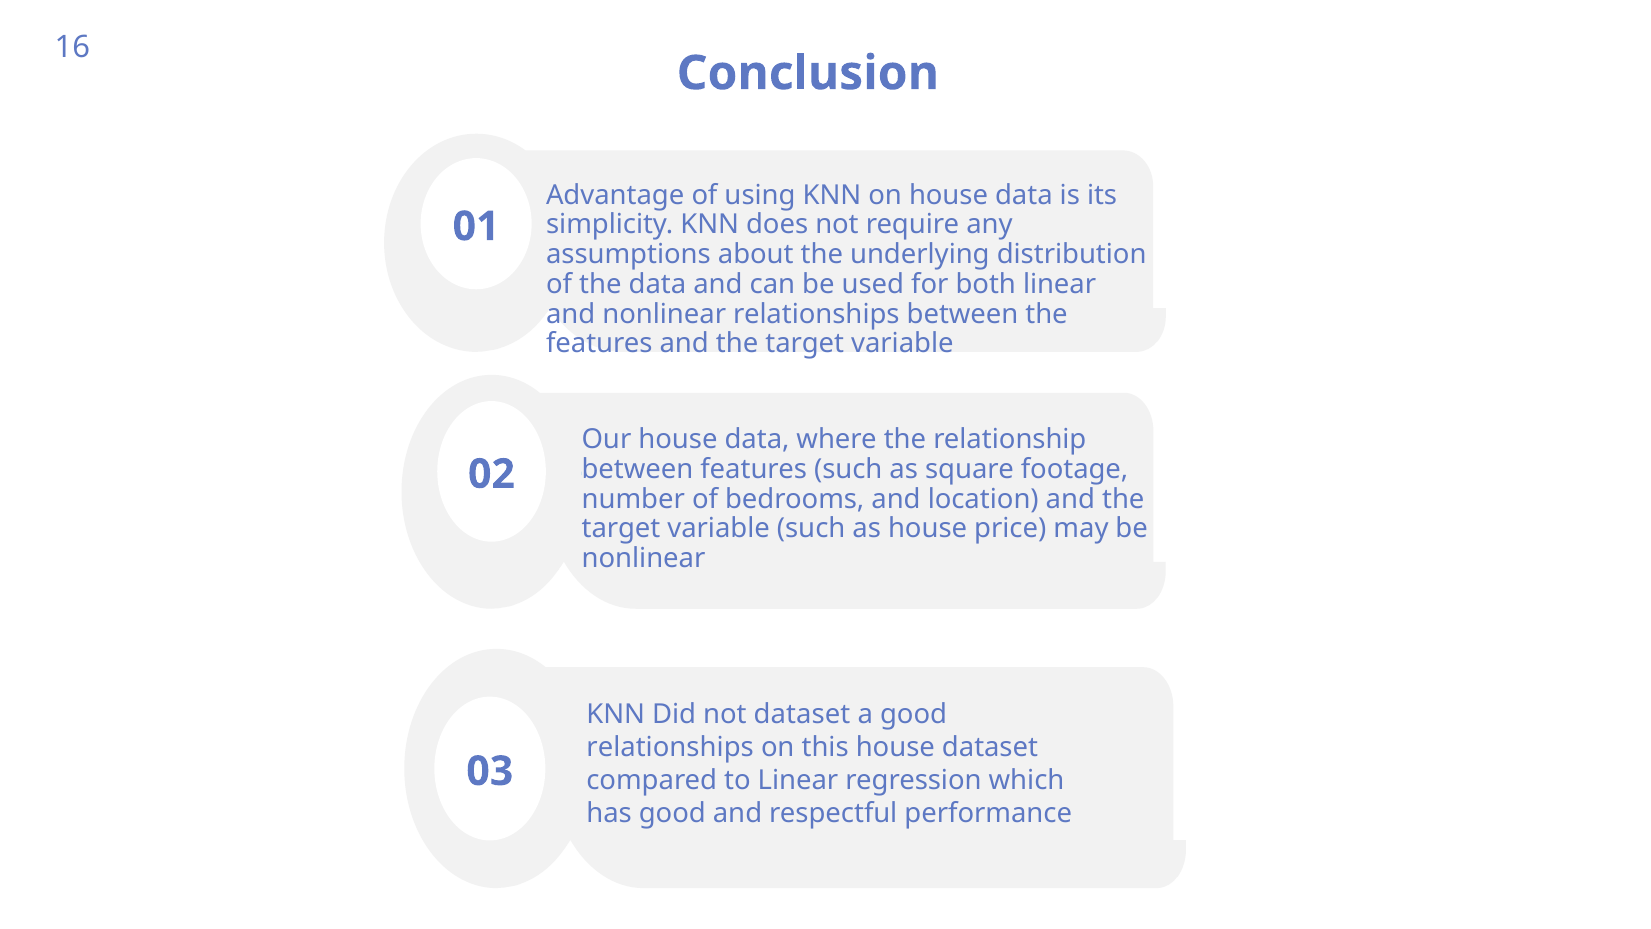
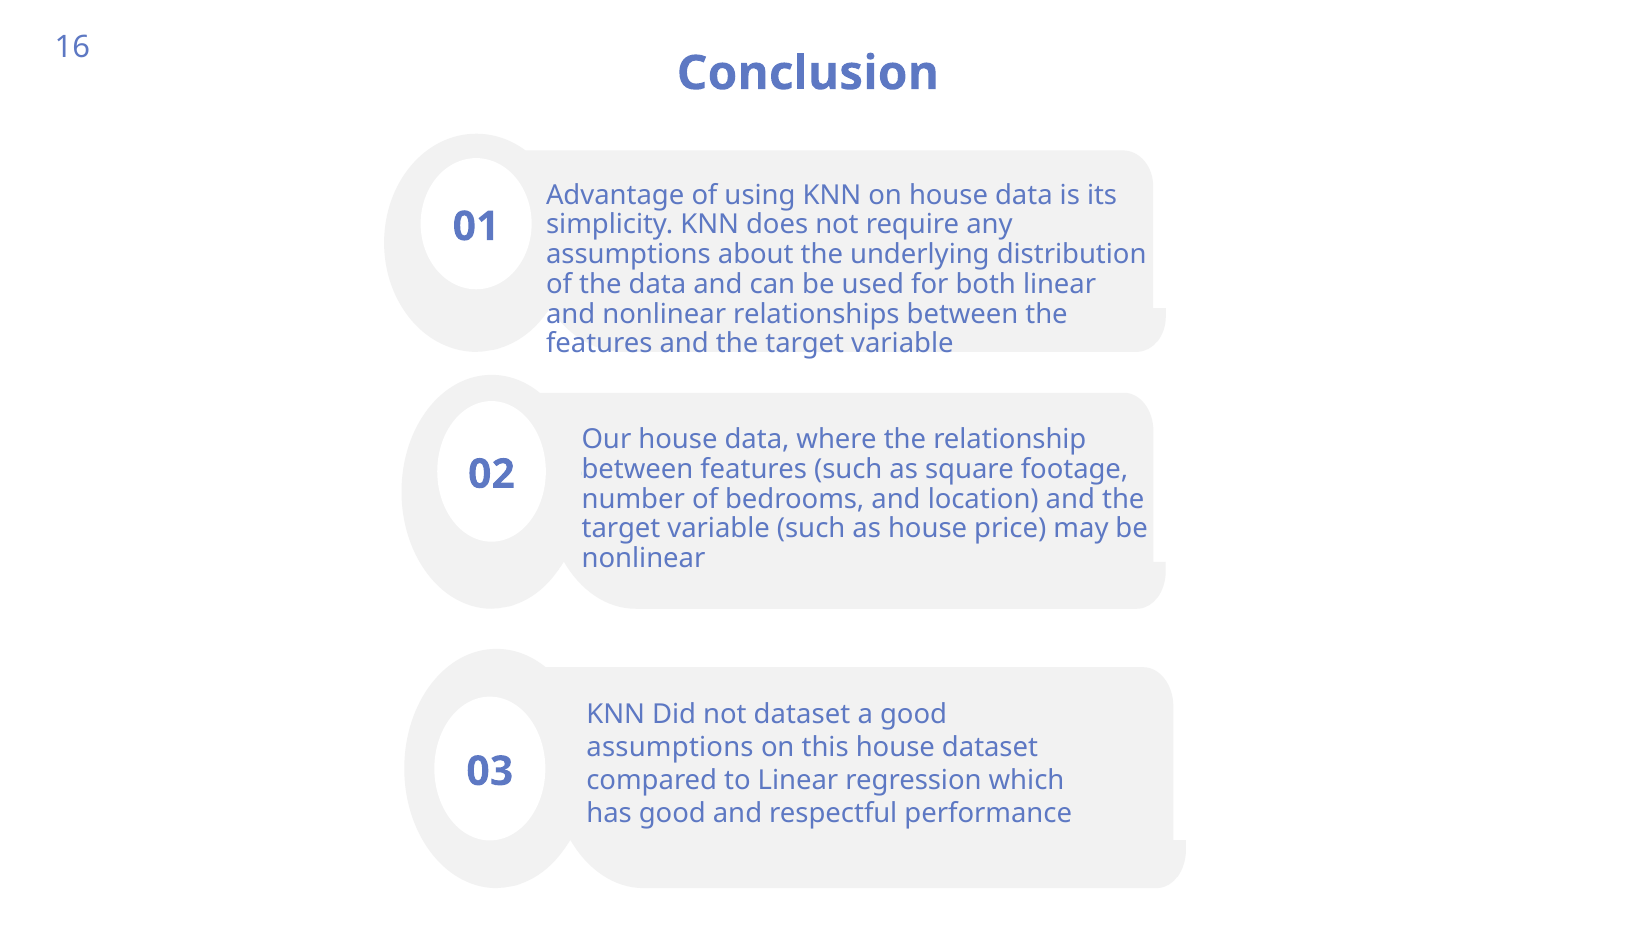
relationships: relationships -> assumptions (670, 747)
